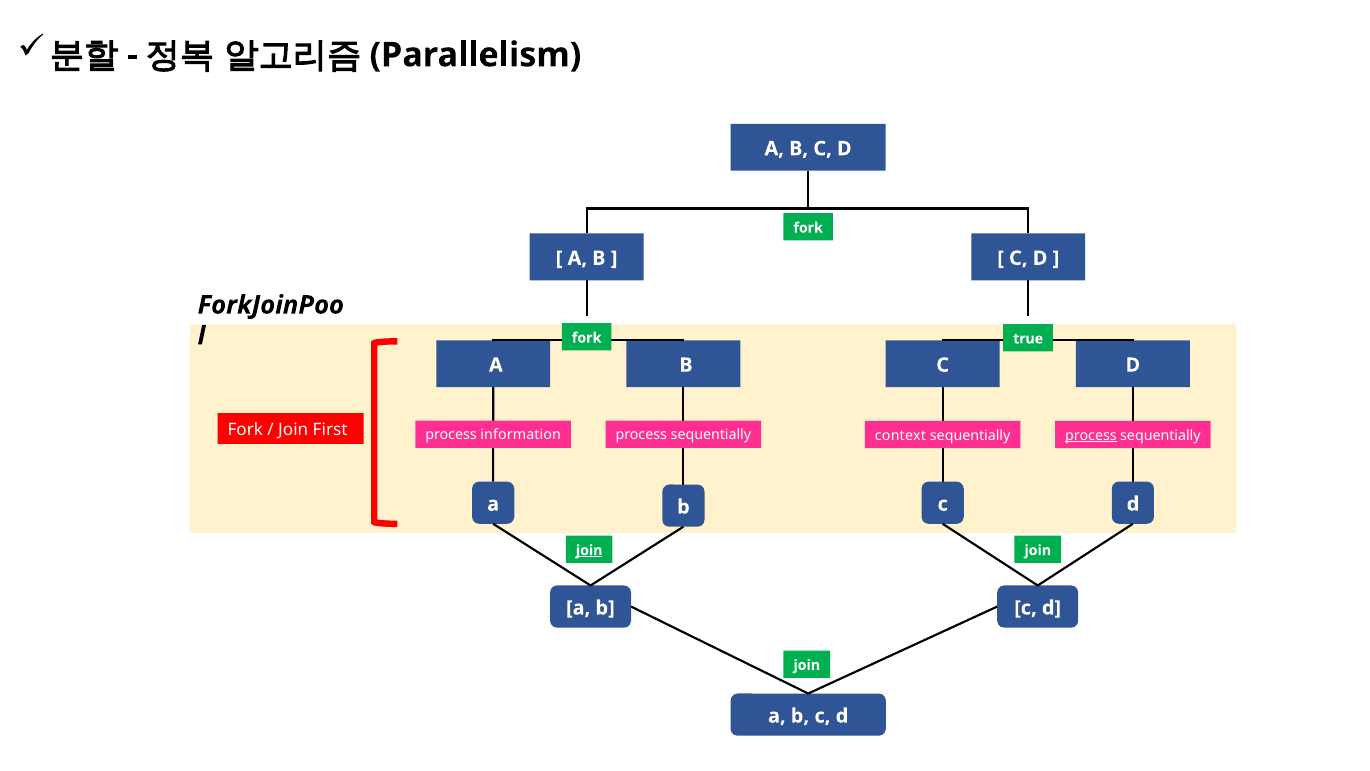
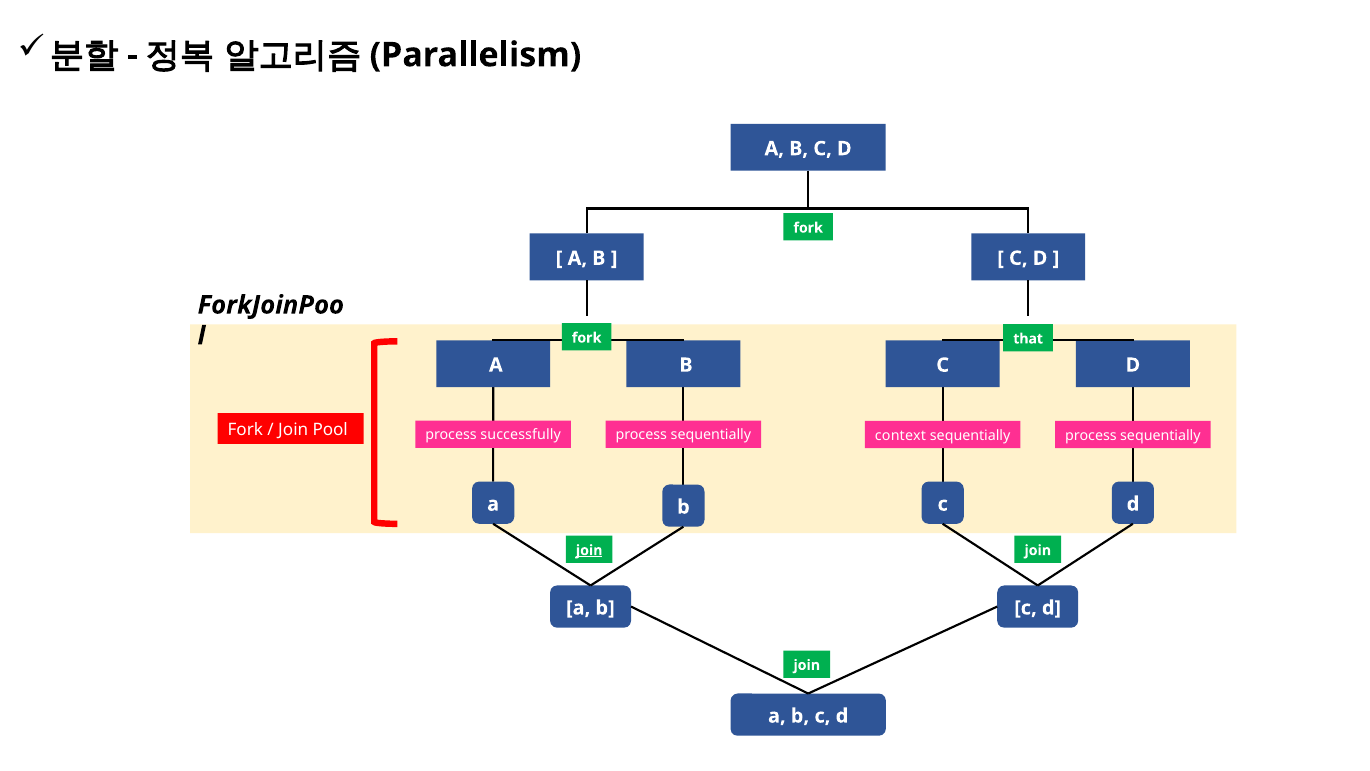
true: true -> that (1028, 339)
First: First -> Pool (330, 430)
information: information -> successfully (521, 435)
process underline: present -> none (1091, 435)
